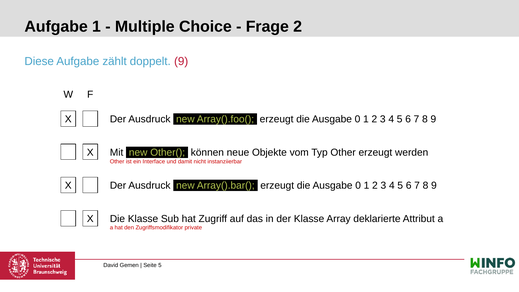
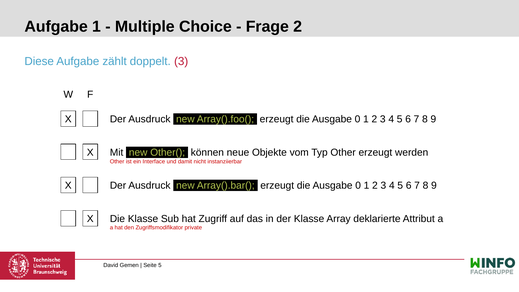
doppelt 9: 9 -> 3 (181, 61)
